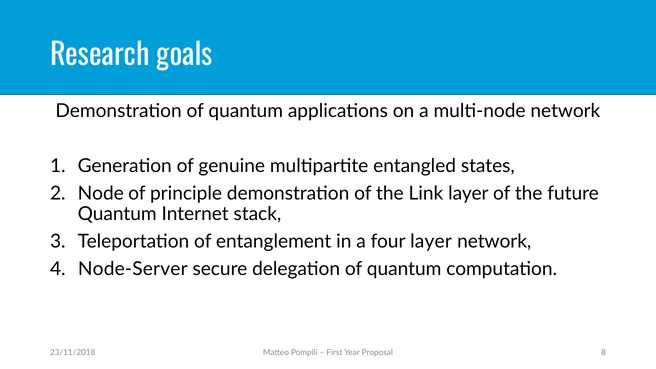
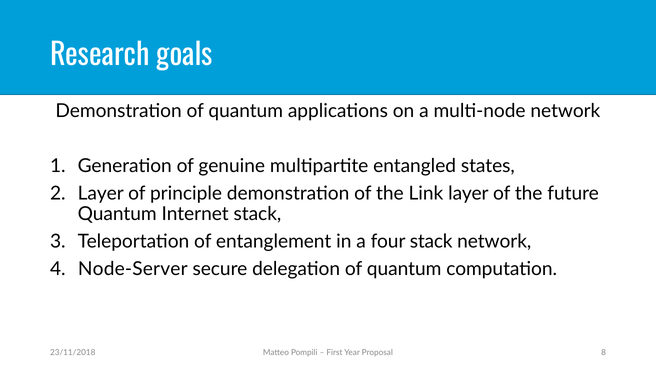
Node: Node -> Layer (101, 193)
four layer: layer -> stack (431, 242)
